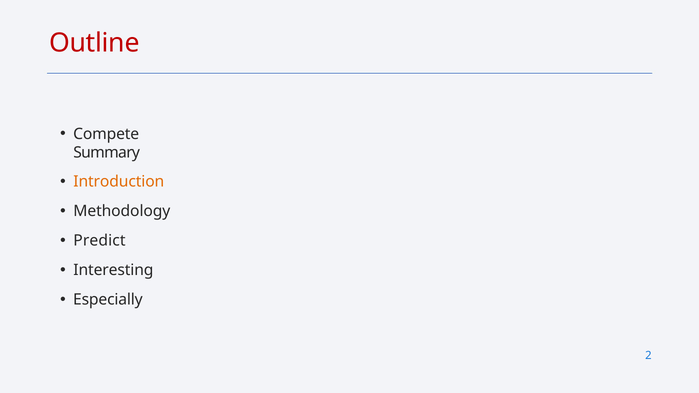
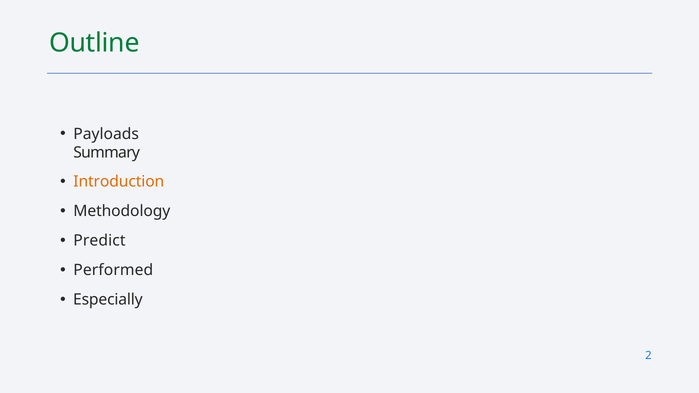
Outline colour: red -> green (94, 43)
Compete: Compete -> Payloads (106, 134)
Interesting: Interesting -> Performed (113, 270)
